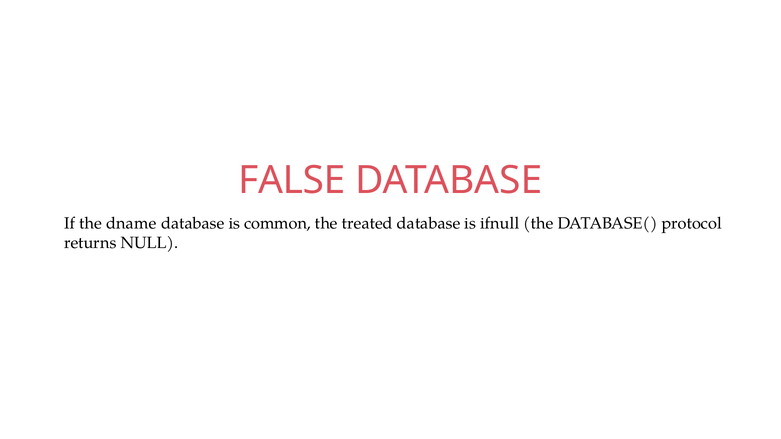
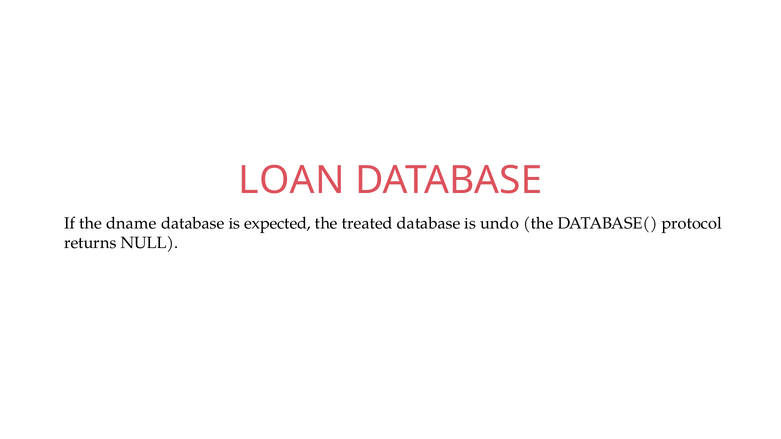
FALSE: FALSE -> LOAN (292, 180)
common: common -> expected (278, 224)
ifnull: ifnull -> undo (500, 224)
